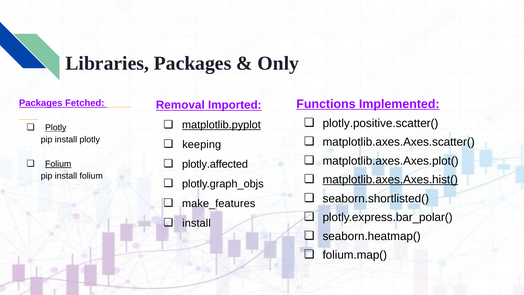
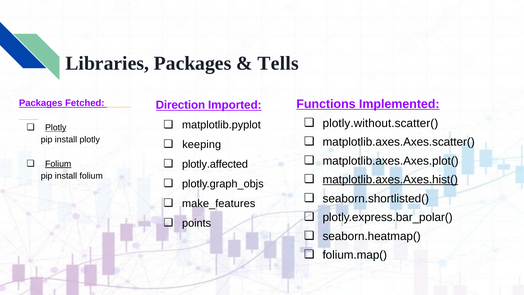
Only: Only -> Tells (278, 63)
Removal: Removal -> Direction (180, 105)
plotly.positive.scatter(: plotly.positive.scatter( -> plotly.without.scatter( (380, 123)
matplotlib.pyplot underline: present -> none (221, 125)
install: install -> points (197, 223)
